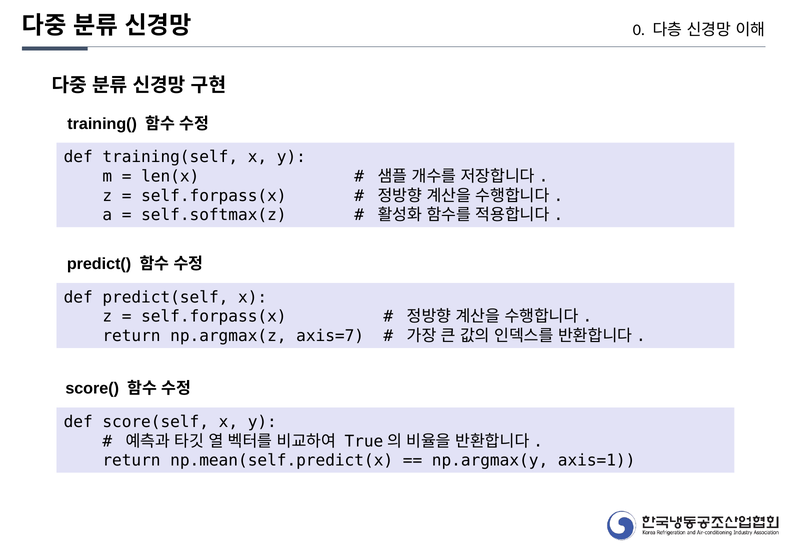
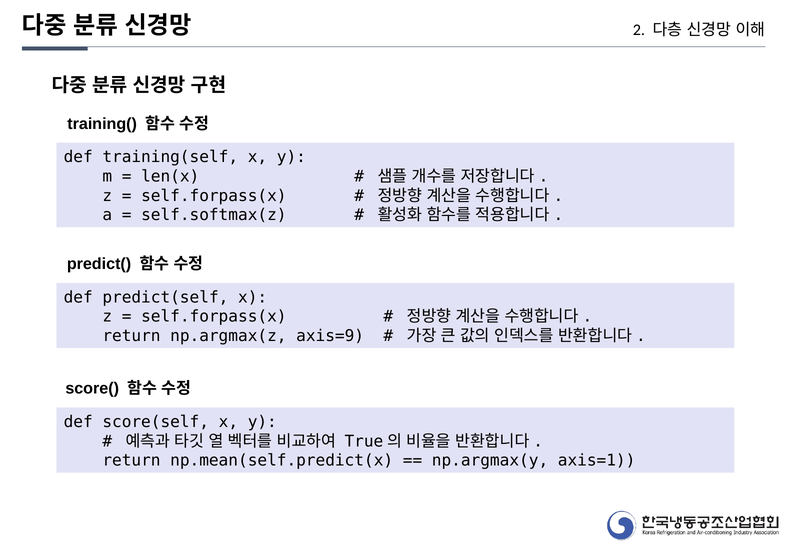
0: 0 -> 2 (639, 30)
axis=7: axis=7 -> axis=9 (330, 336)
